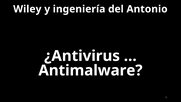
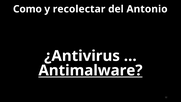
Wiley: Wiley -> Como (27, 9)
ingeniería: ingeniería -> recolectar (79, 9)
Antimalware underline: none -> present (90, 70)
